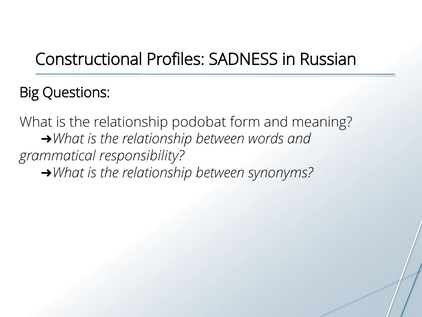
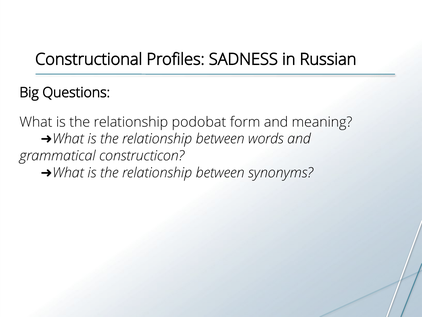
responsibility: responsibility -> constructicon (142, 156)
